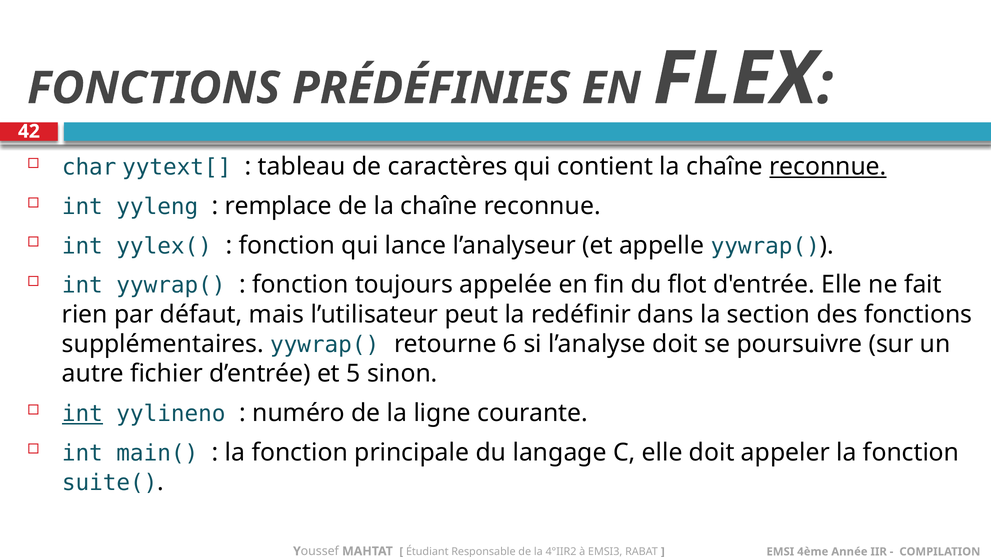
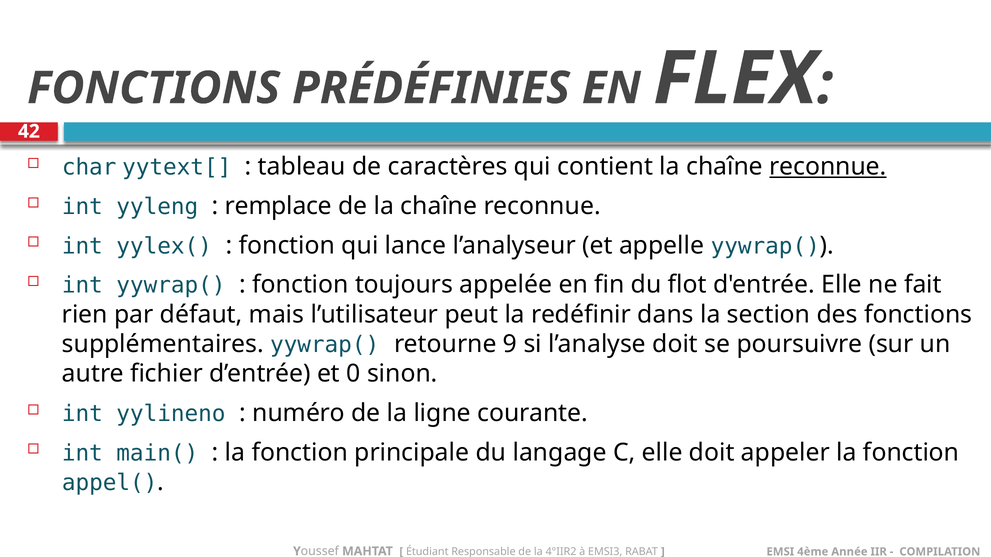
6: 6 -> 9 (510, 344)
5: 5 -> 0 (353, 374)
int underline: present -> none (82, 414)
suite(: suite( -> appel( (110, 483)
